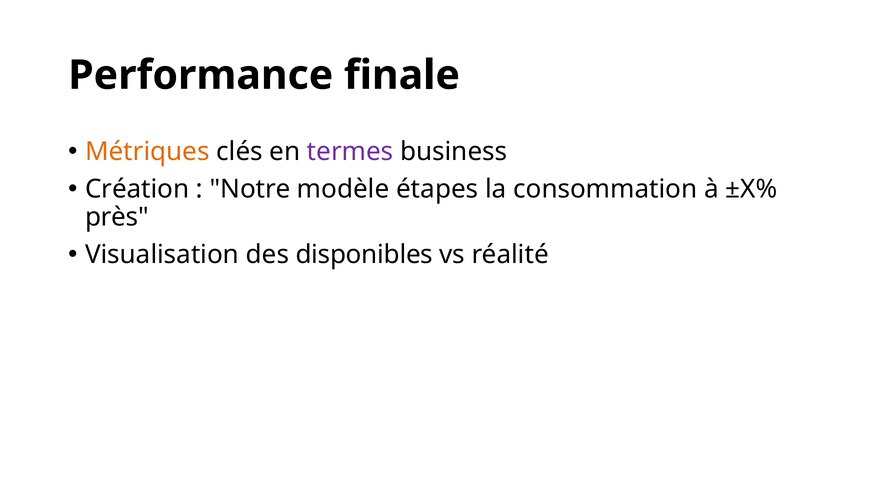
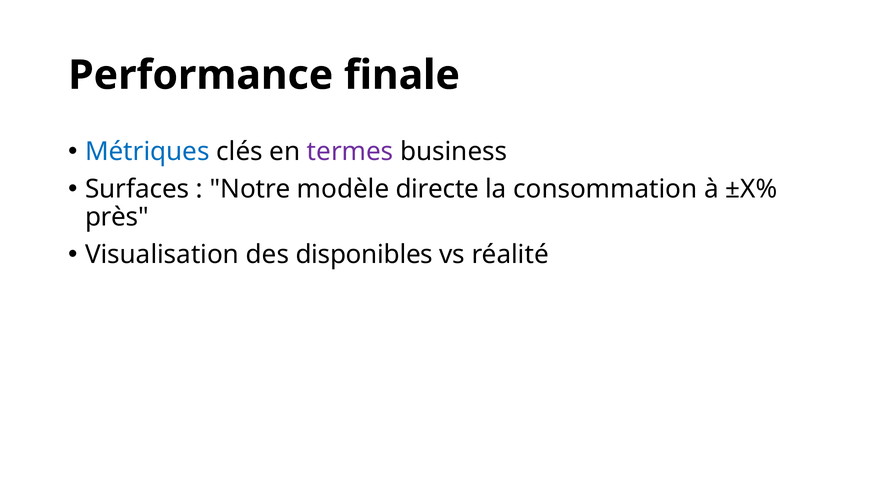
Métriques colour: orange -> blue (147, 151)
Création: Création -> Surfaces (137, 189)
étapes: étapes -> directe (437, 189)
